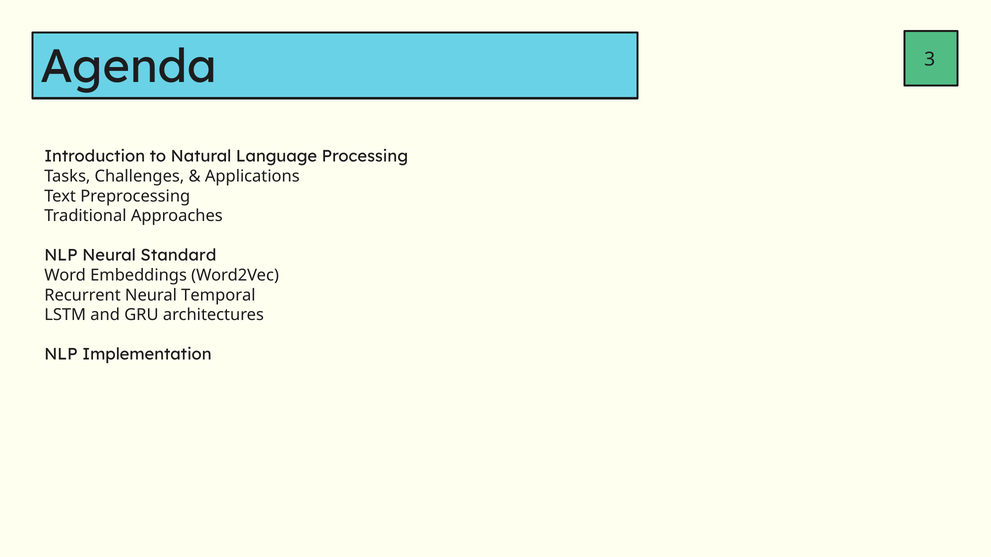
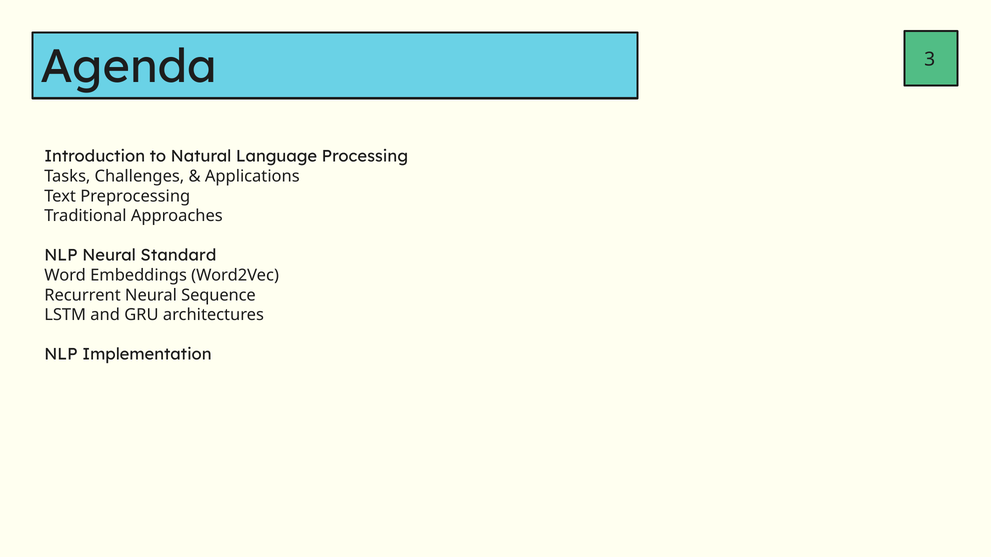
Temporal: Temporal -> Sequence (219, 295)
